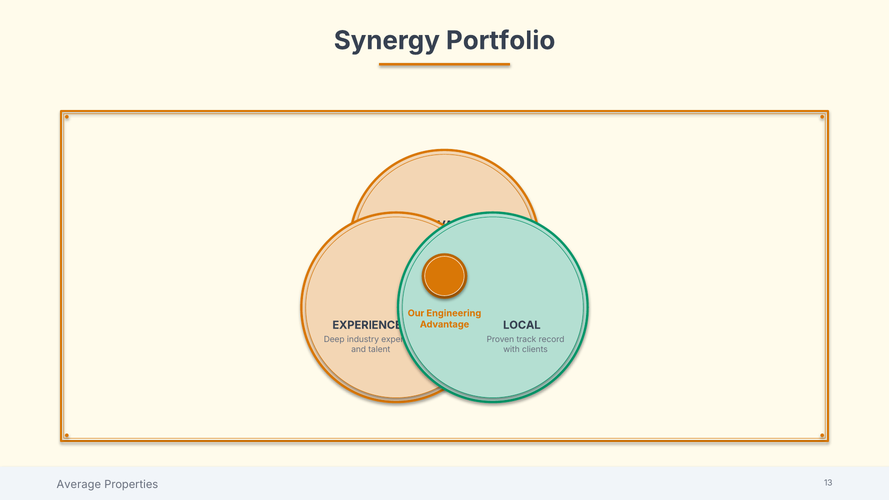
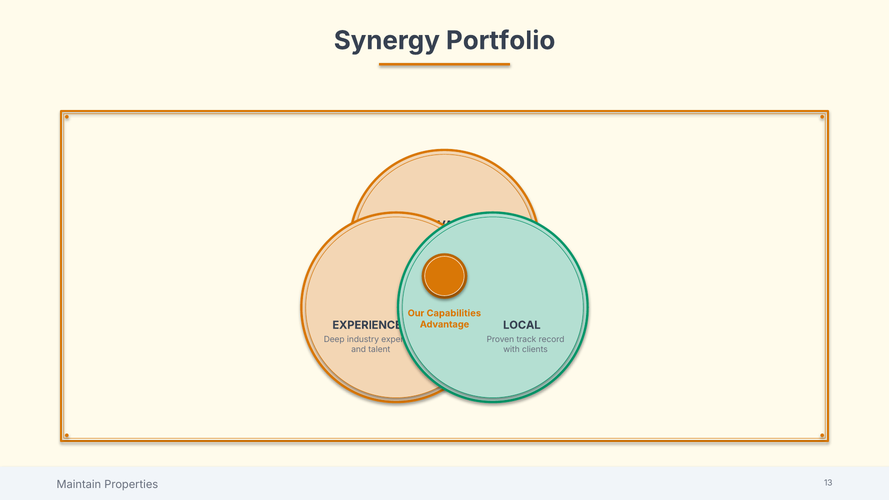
Engineering: Engineering -> Capabilities (454, 313)
Average: Average -> Maintain (79, 485)
